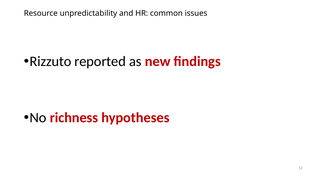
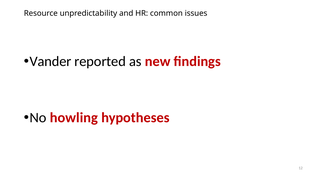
Rizzuto: Rizzuto -> Vander (51, 61)
richness: richness -> howling (74, 118)
